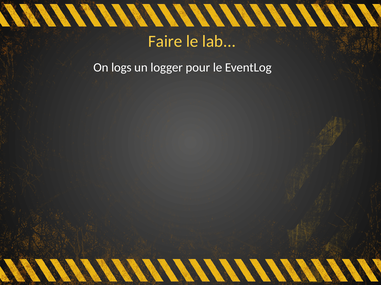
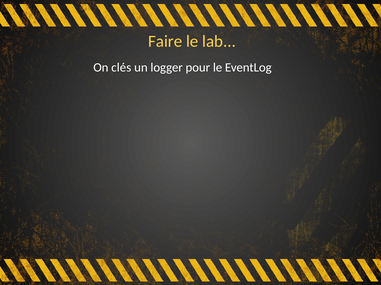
logs: logs -> clés (121, 68)
